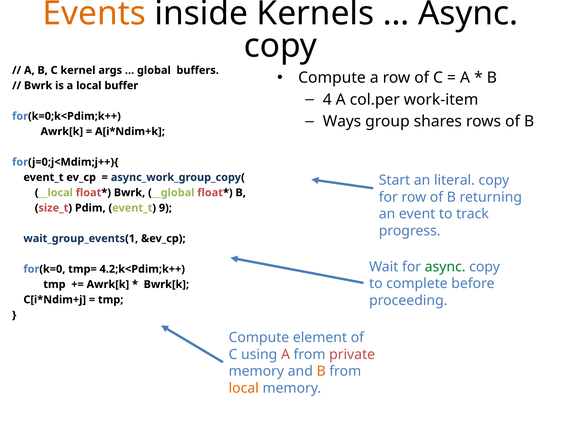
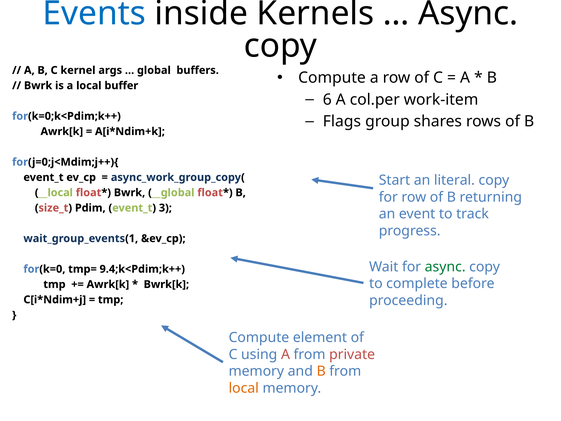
Events colour: orange -> blue (94, 13)
4: 4 -> 6 (327, 100)
Ways: Ways -> Flags (342, 121)
9: 9 -> 3 (165, 208)
4.2;k<Pdim;k++: 4.2;k<Pdim;k++ -> 9.4;k<Pdim;k++ (142, 269)
